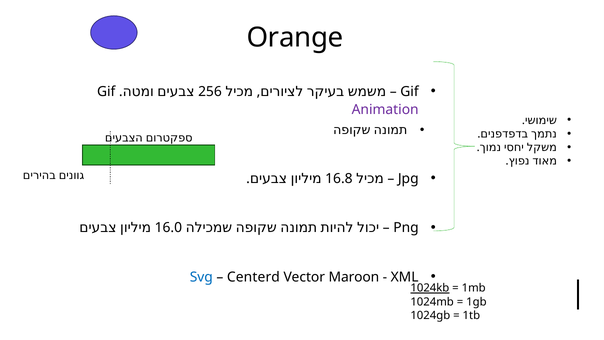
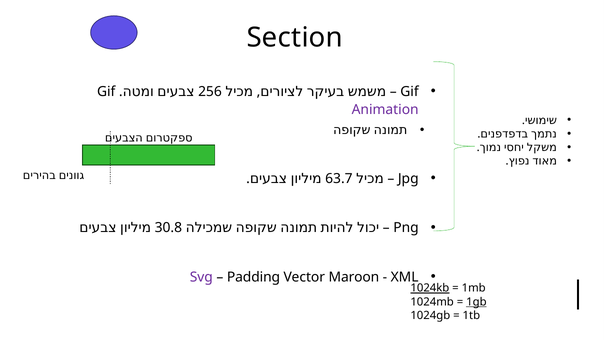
Orange: Orange -> Section (295, 37)
16.8: 16.8 -> 63.7 (339, 179)
16.0: 16.0 -> 30.8 (168, 228)
Svg colour: blue -> purple (201, 277)
Centerd: Centerd -> Padding (254, 277)
1gb underline: none -> present (476, 302)
